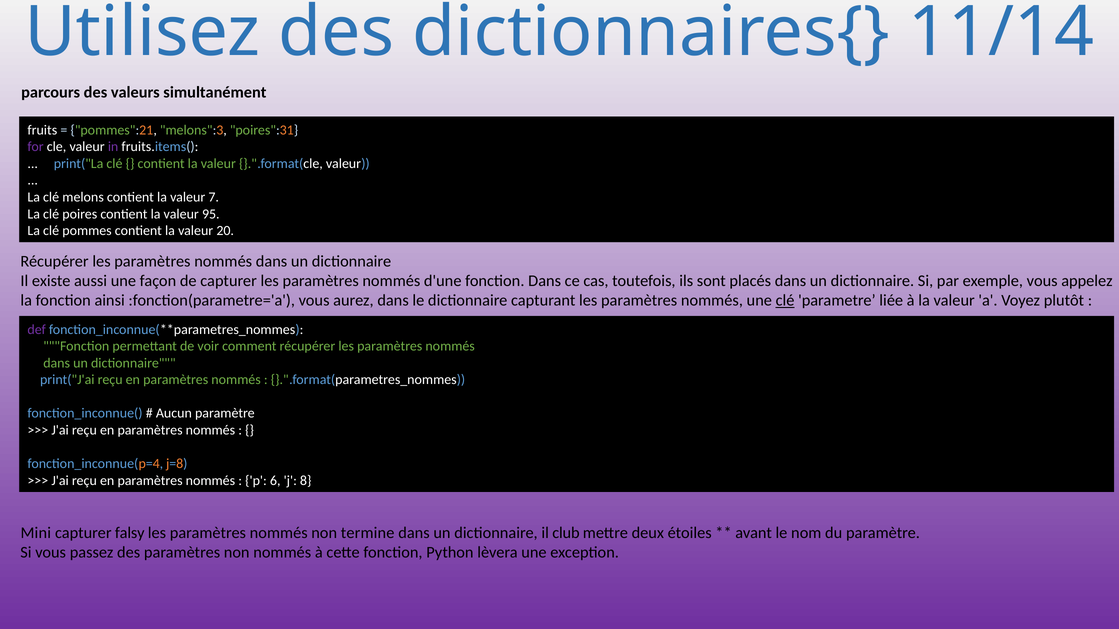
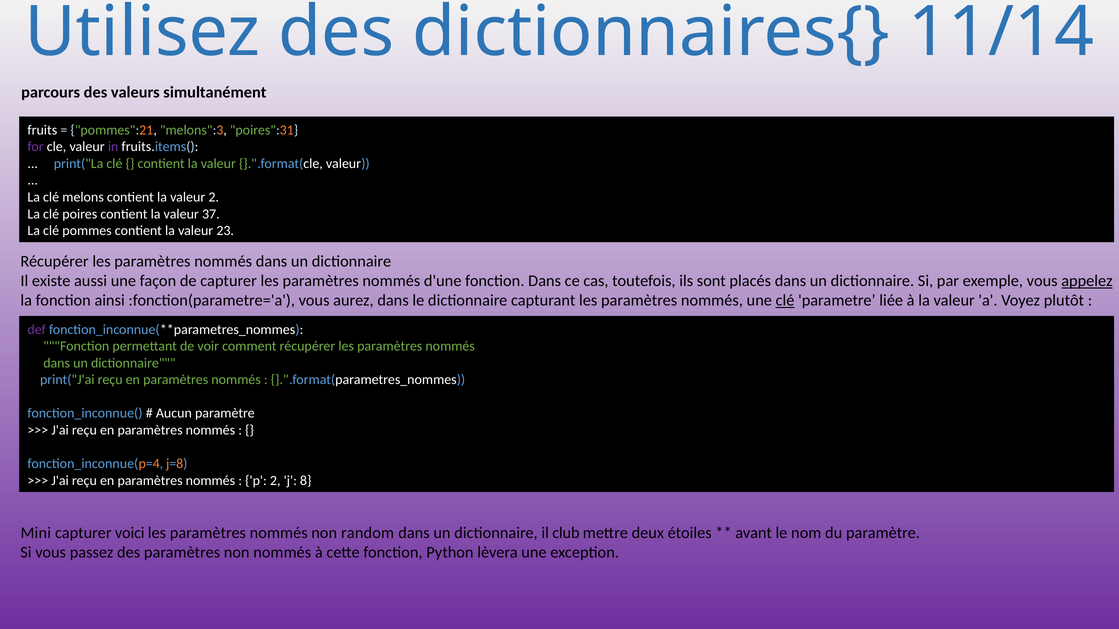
valeur 7: 7 -> 2 (214, 197)
95: 95 -> 37 (211, 214)
20: 20 -> 23 (225, 231)
appelez underline: none -> present (1087, 281)
p 6: 6 -> 2 (275, 481)
falsy: falsy -> voici (130, 533)
termine: termine -> random (368, 533)
